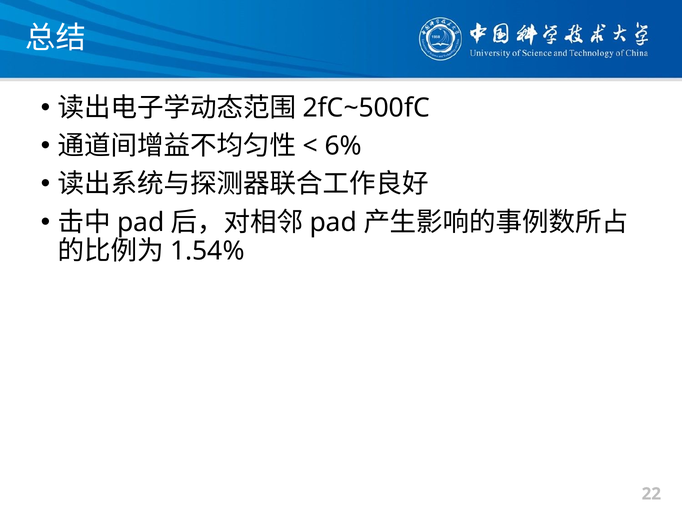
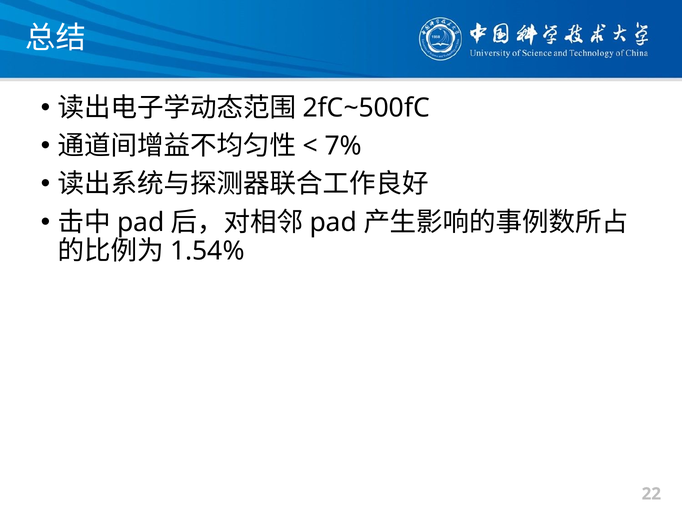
6%: 6% -> 7% (343, 146)
